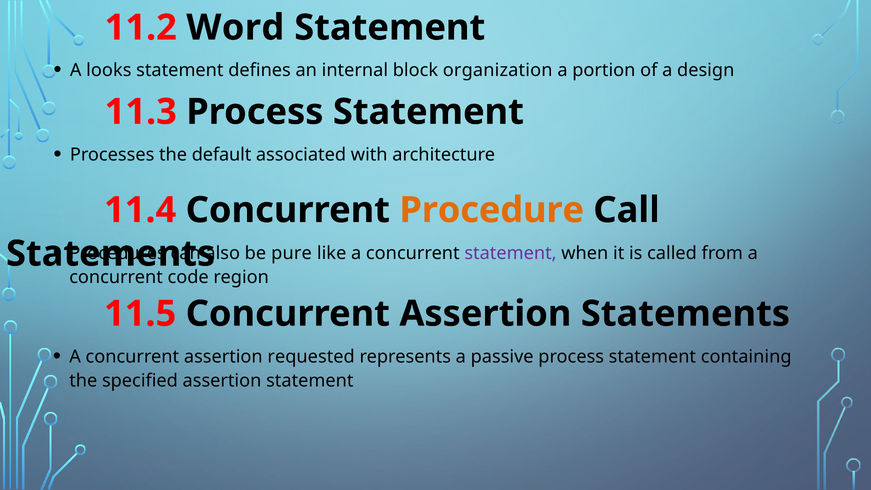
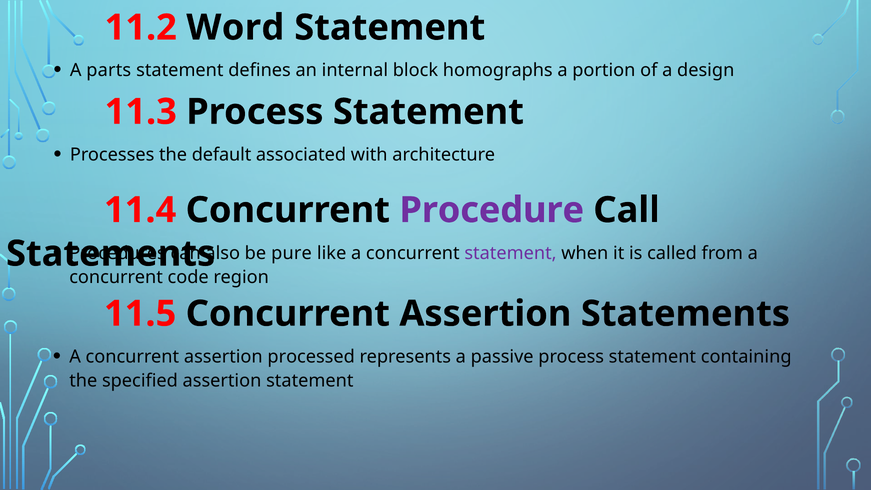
looks: looks -> parts (109, 70)
organization: organization -> homographs (498, 70)
Procedure colour: orange -> purple (492, 210)
requested: requested -> processed (311, 357)
